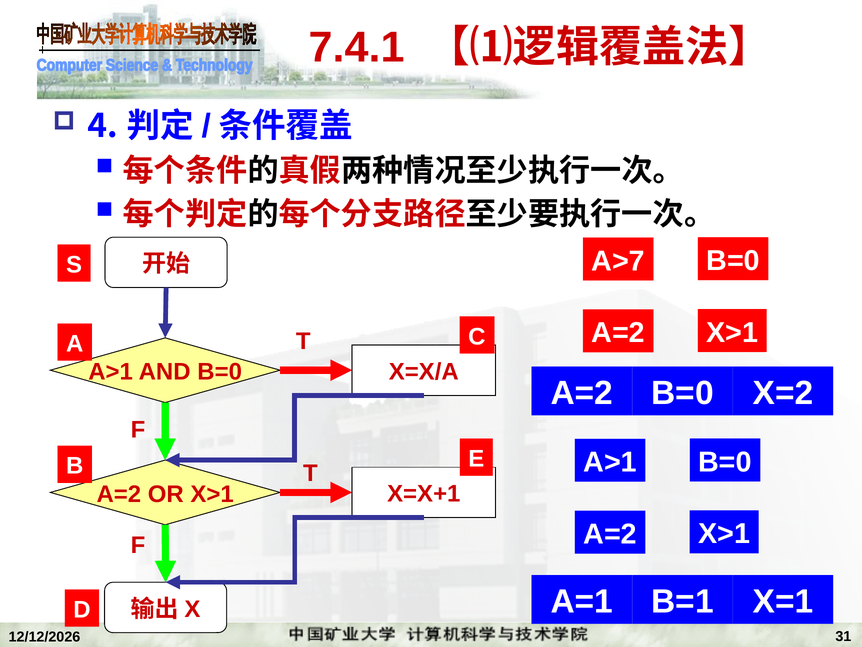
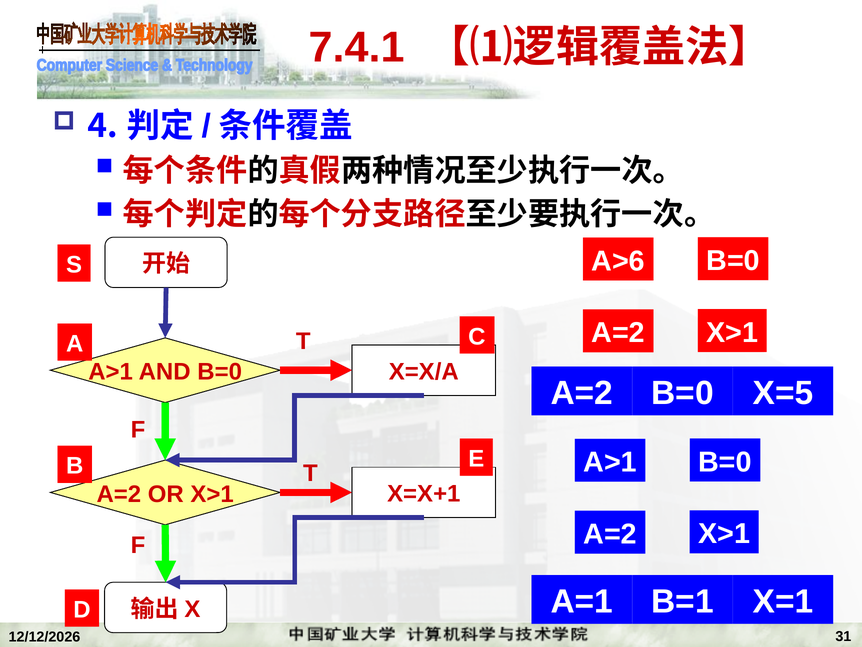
A>7: A>7 -> A>6 (618, 261)
X=2: X=2 -> X=5 (783, 393)
